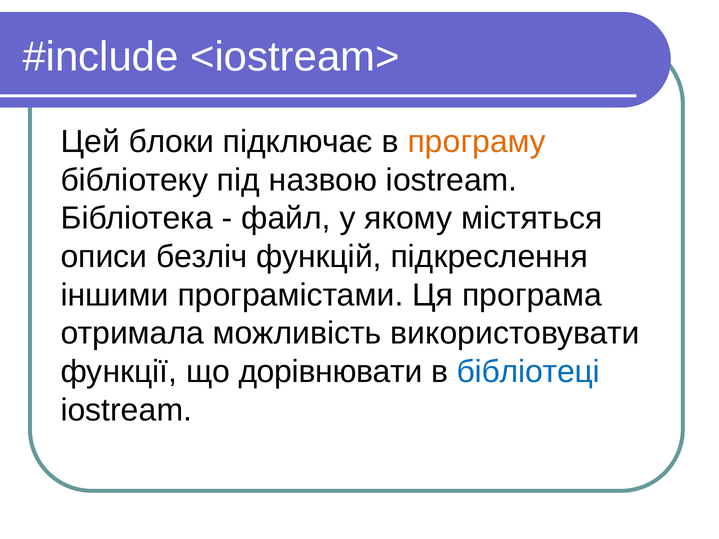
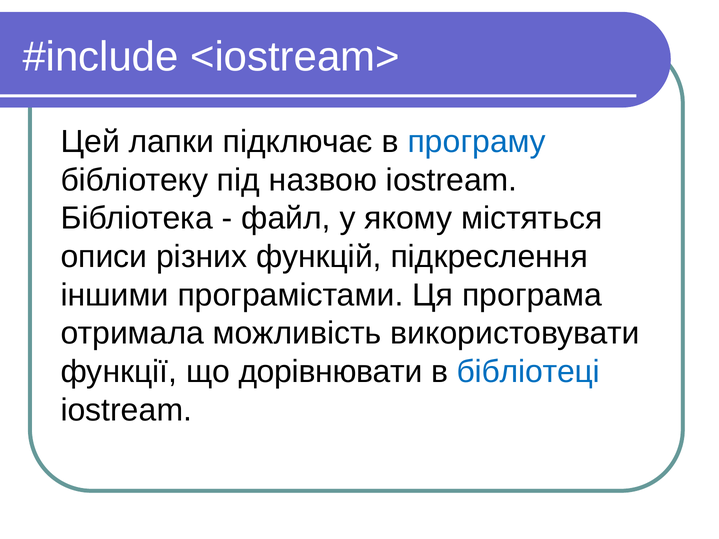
блоки: блоки -> лапки (171, 142)
програму colour: orange -> blue (477, 142)
безліч: безліч -> рiзних (202, 257)
